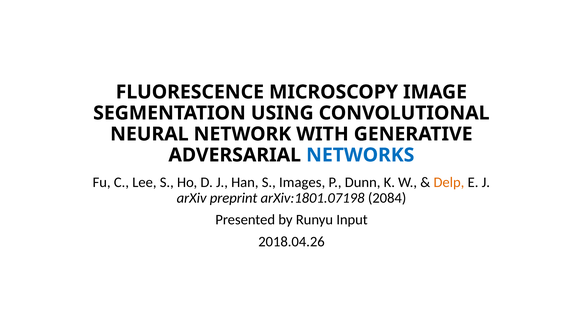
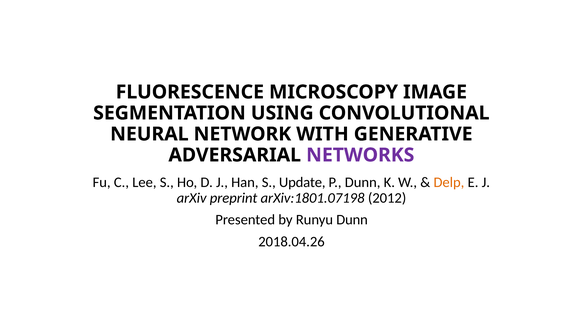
NETWORKS colour: blue -> purple (360, 155)
Images: Images -> Update (302, 182)
2084: 2084 -> 2012 (387, 198)
Runyu Input: Input -> Dunn (352, 220)
